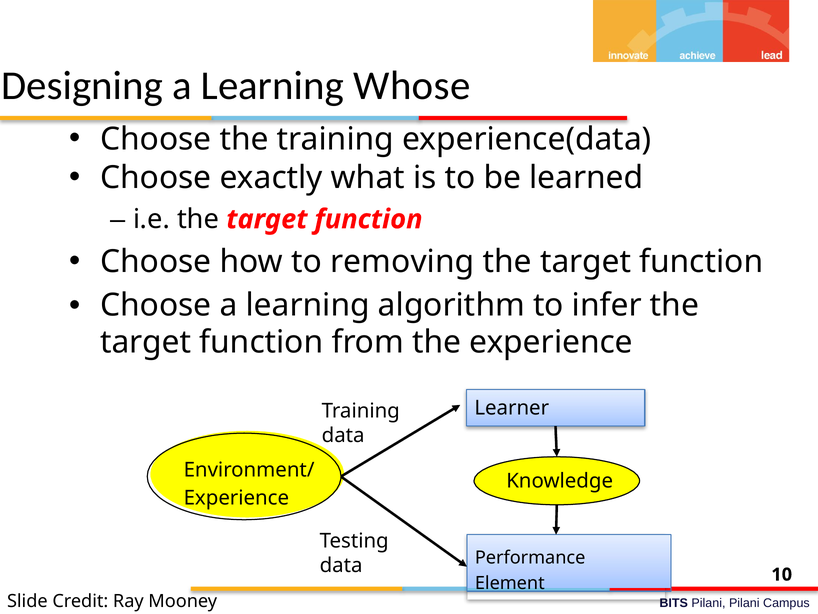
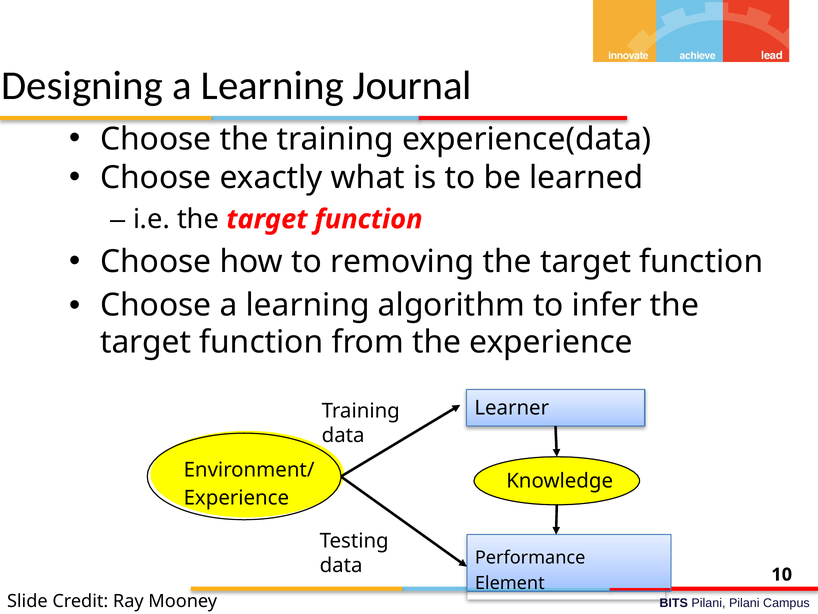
Whose: Whose -> Journal (412, 86)
